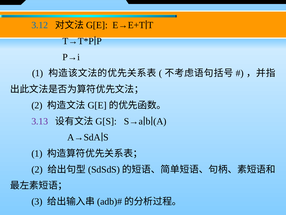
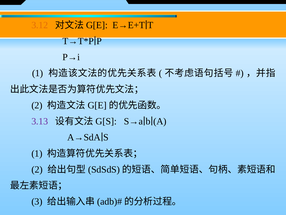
3.12 colour: blue -> orange (40, 25)
